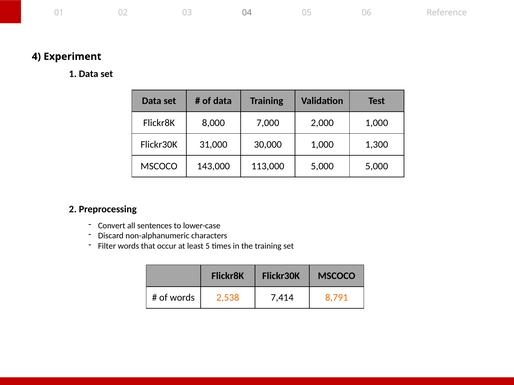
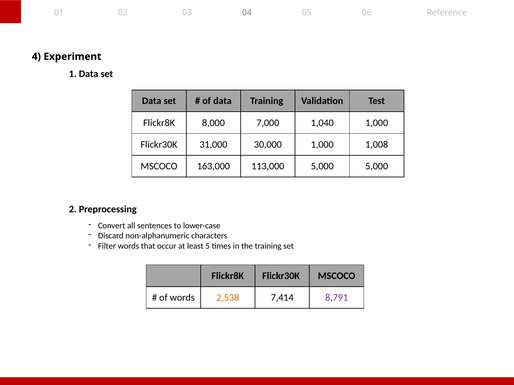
2,000: 2,000 -> 1,040 (322, 123)
1,300: 1,300 -> 1,008 (377, 145)
143,000: 143,000 -> 163,000 (213, 166)
8,791 colour: orange -> purple (337, 298)
